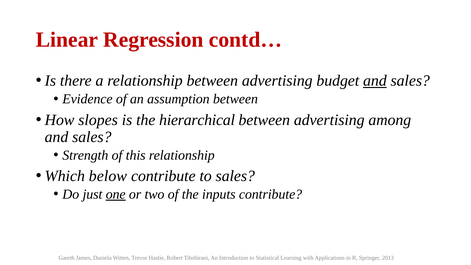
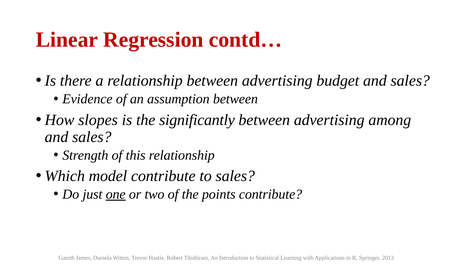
and underline: present -> none (375, 81)
hierarchical: hierarchical -> significantly (197, 120)
below: below -> model (108, 176)
inputs: inputs -> points (219, 194)
